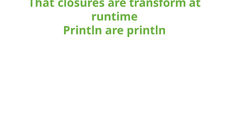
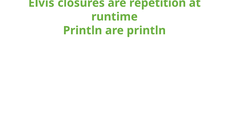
That: That -> Elvis (41, 3)
transform: transform -> repetition (158, 3)
